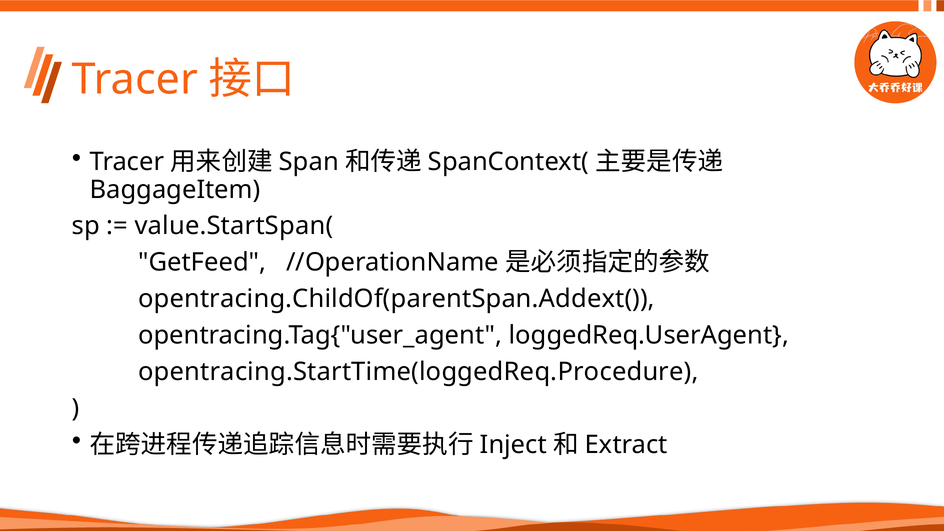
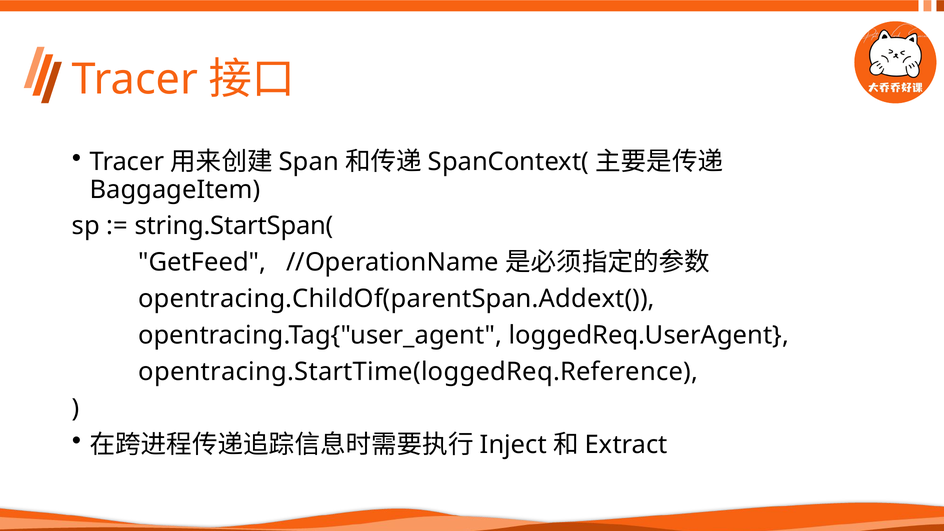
value.StartSpan(: value.StartSpan( -> string.StartSpan( (234, 226)
opentracing.StartTime(loggedReq.Procedure: opentracing.StartTime(loggedReq.Procedure -> opentracing.StartTime(loggedReq.Reference (418, 372)
